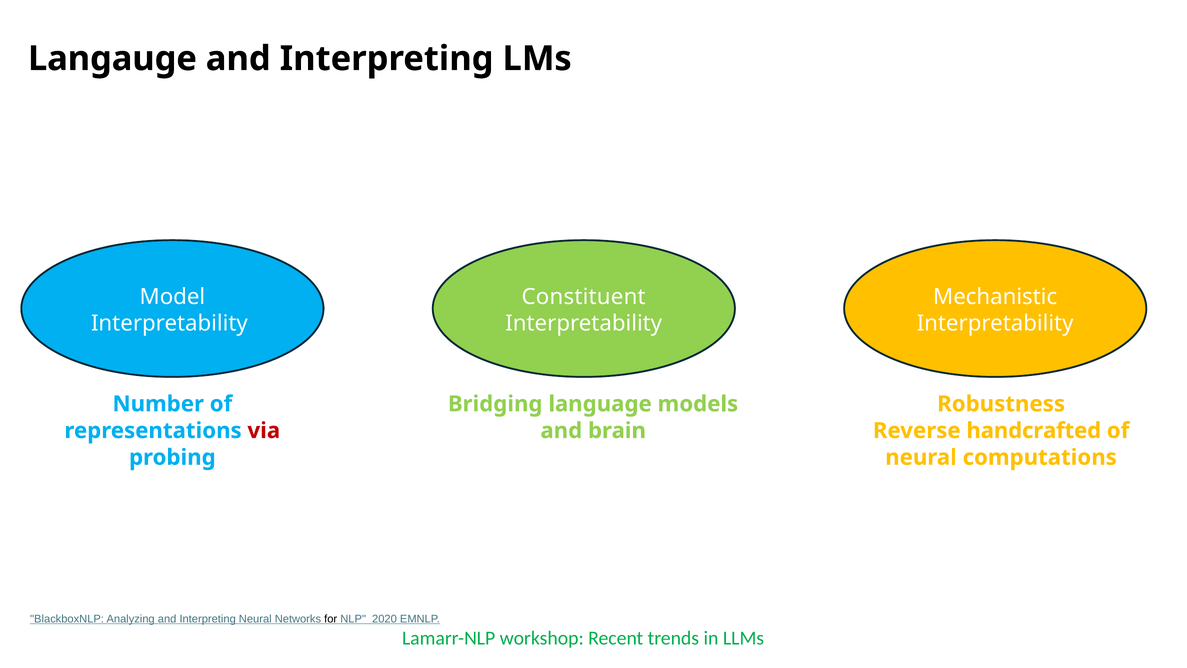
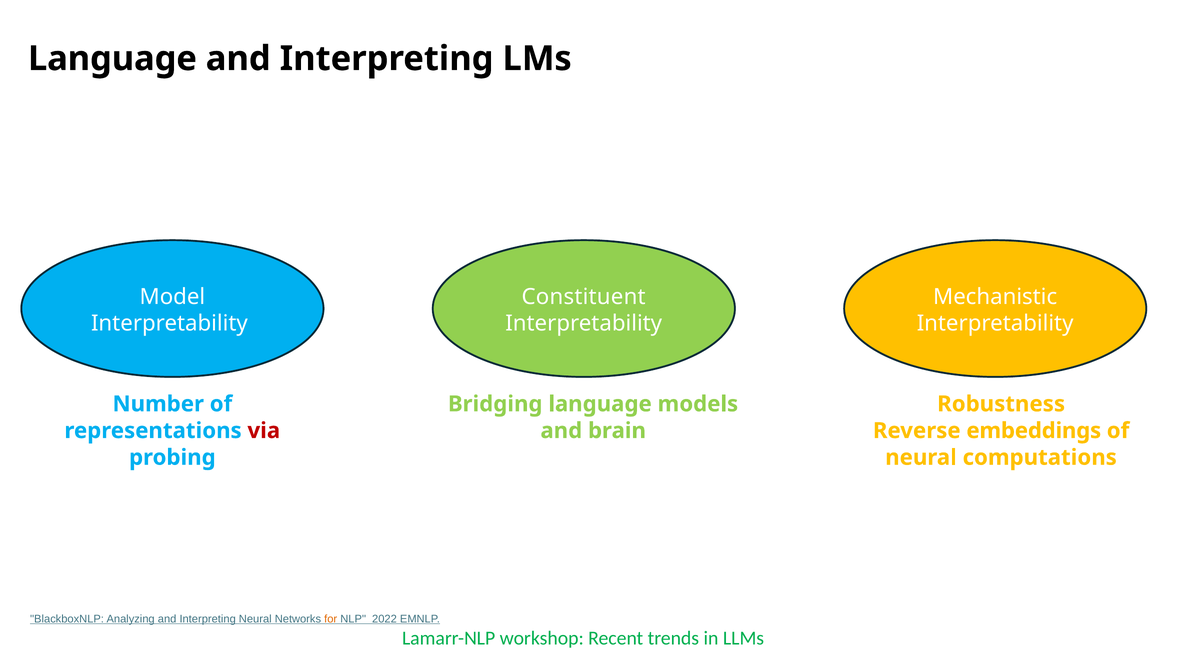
Langauge: Langauge -> Language (112, 59)
handcrafted: handcrafted -> embeddings (1034, 431)
for colour: black -> orange (331, 619)
2020: 2020 -> 2022 (384, 619)
